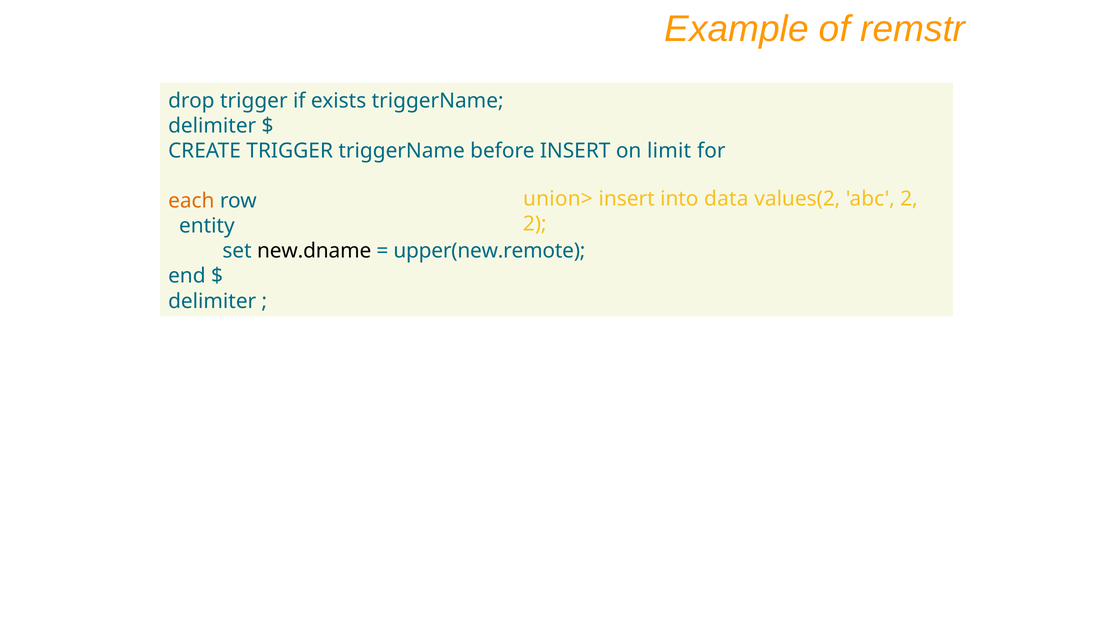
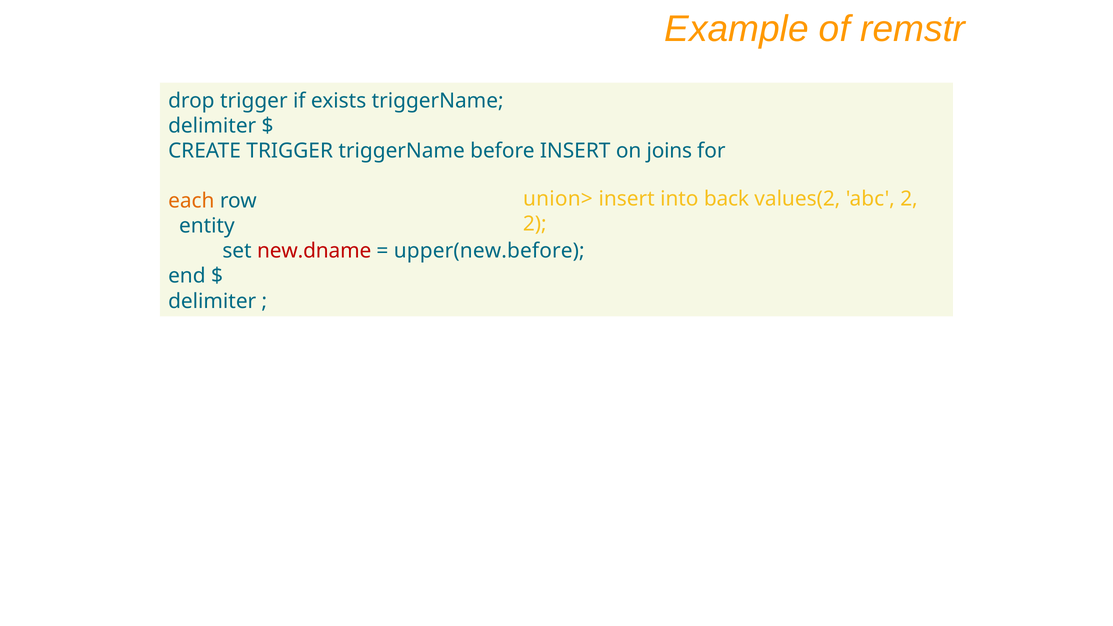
limit: limit -> joins (669, 151)
data: data -> back (727, 199)
new.dname colour: black -> red (314, 251)
upper(new.remote: upper(new.remote -> upper(new.before (489, 251)
